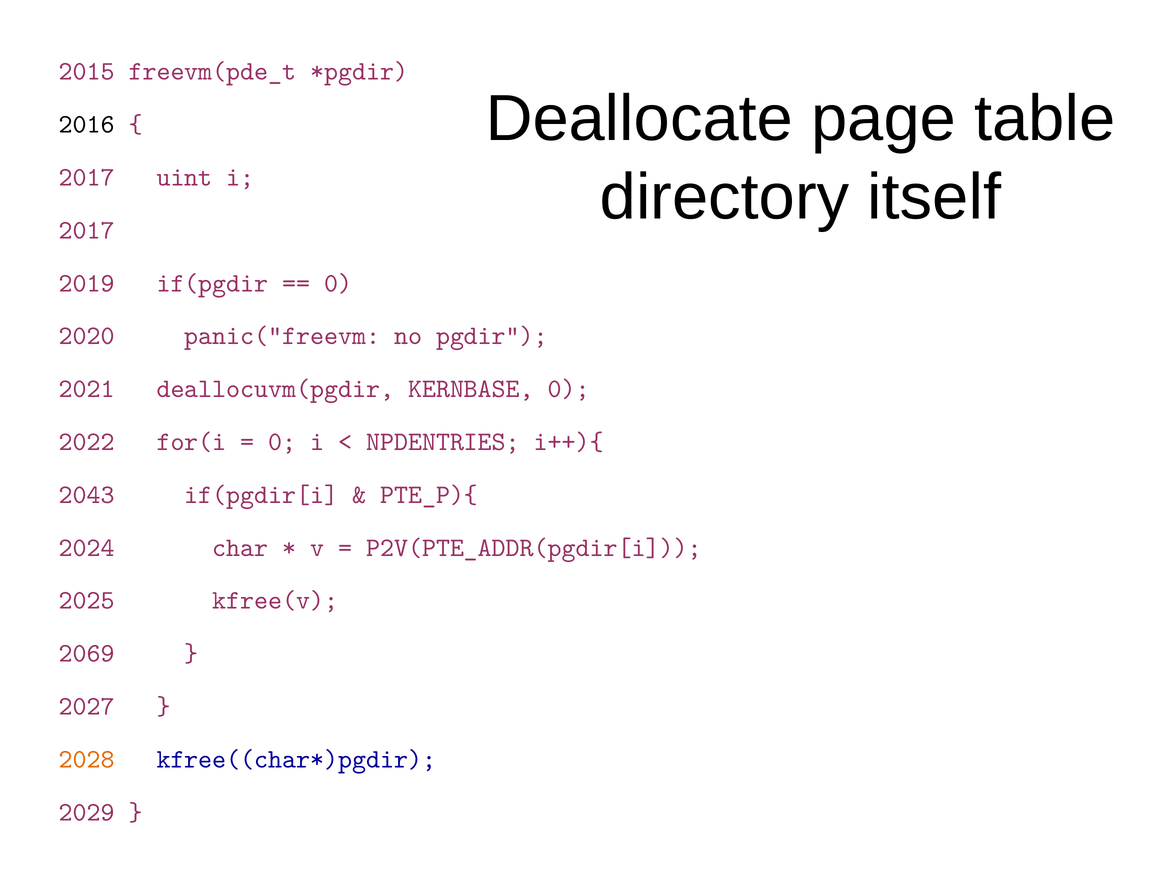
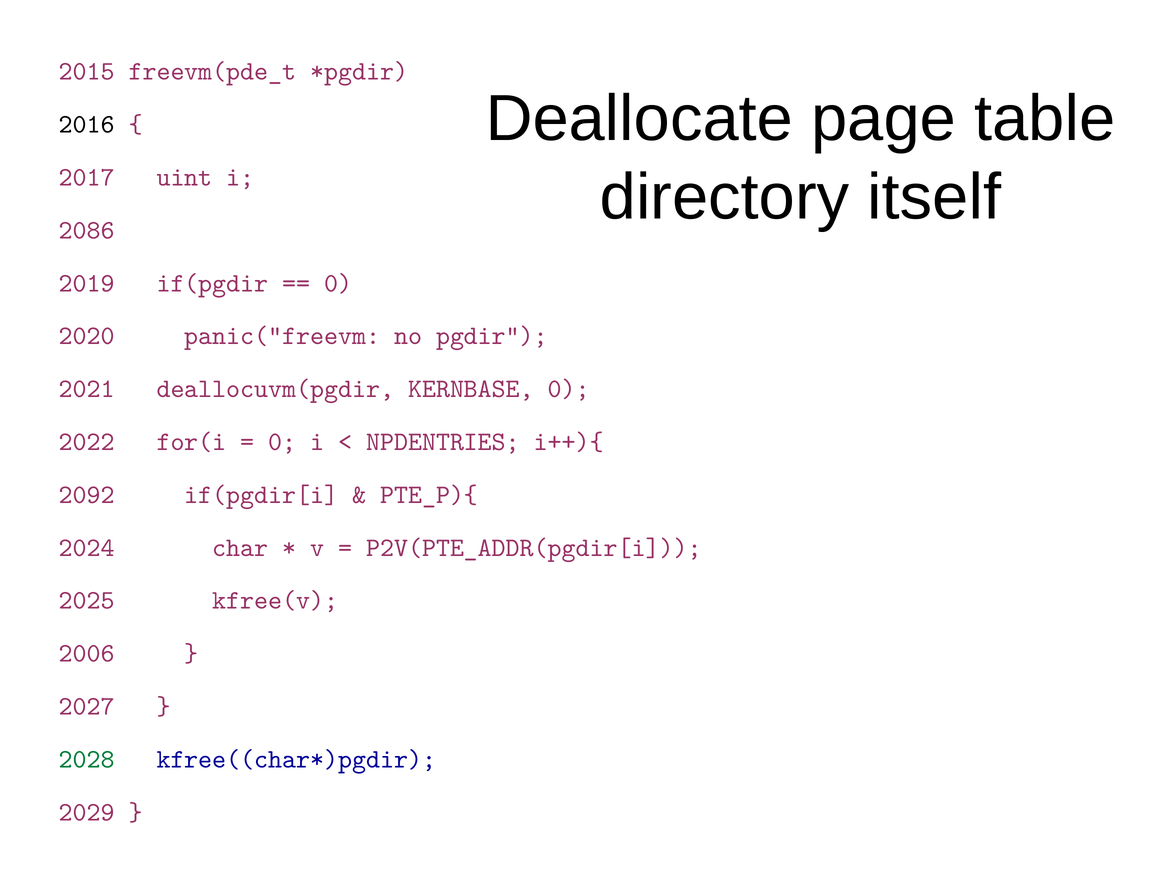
2017: 2017 -> 2086 (87, 230)
2043: 2043 -> 2092 (87, 494)
2069: 2069 -> 2006 (87, 653)
2028 colour: orange -> green (87, 759)
